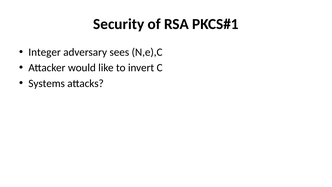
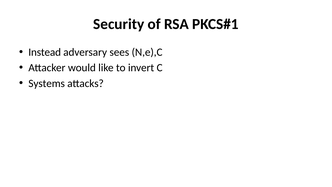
Integer: Integer -> Instead (45, 52)
